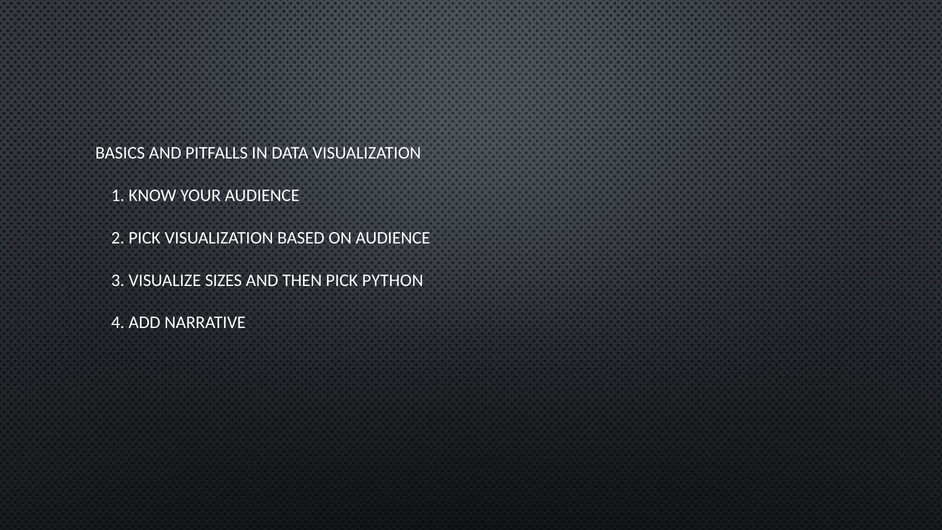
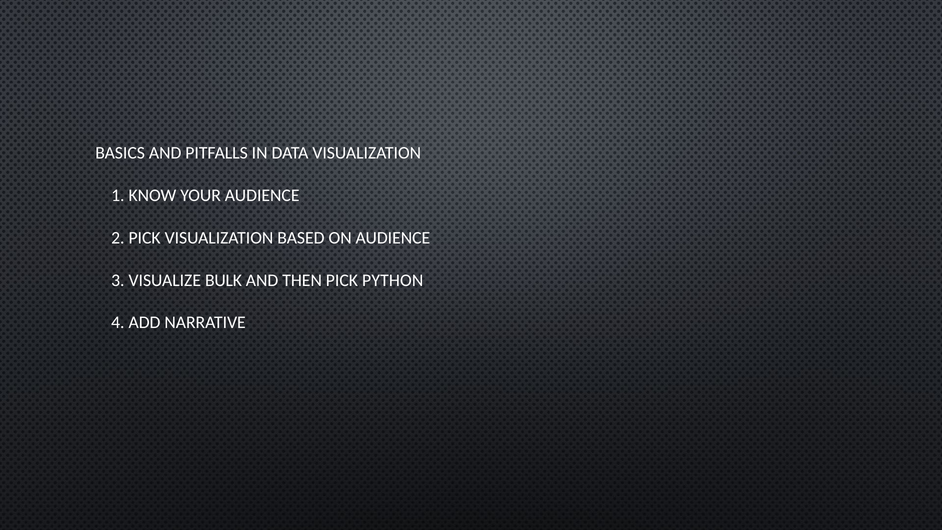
SIZES: SIZES -> BULK (223, 280)
